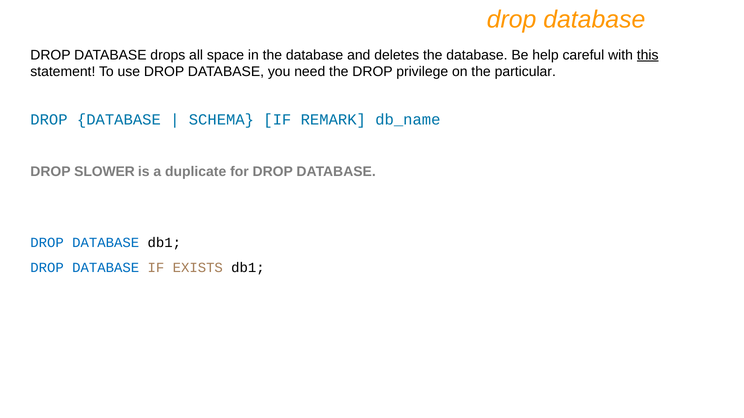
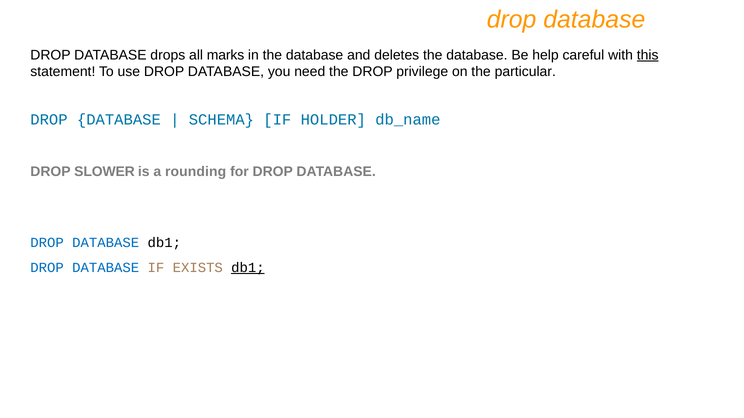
space: space -> marks (226, 55)
REMARK: REMARK -> HOLDER (333, 120)
duplicate: duplicate -> rounding (196, 172)
db1 underline: none -> present (248, 268)
